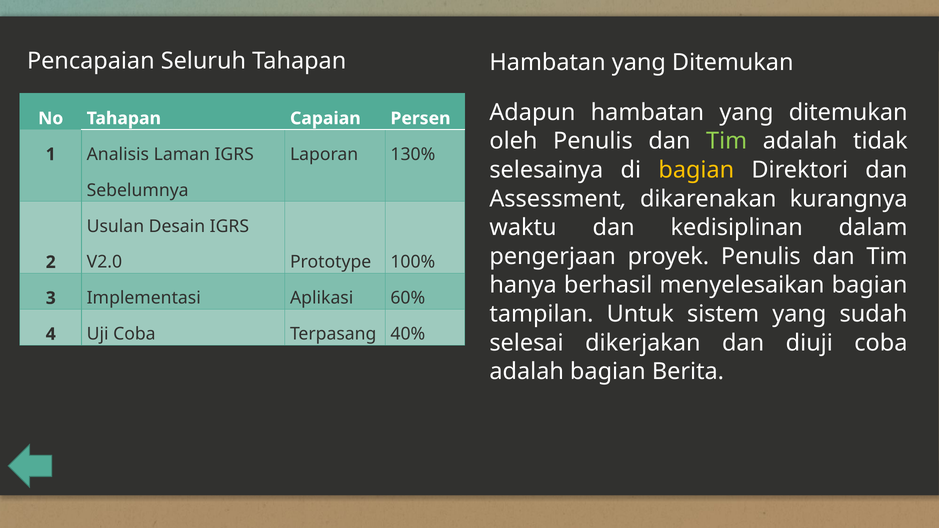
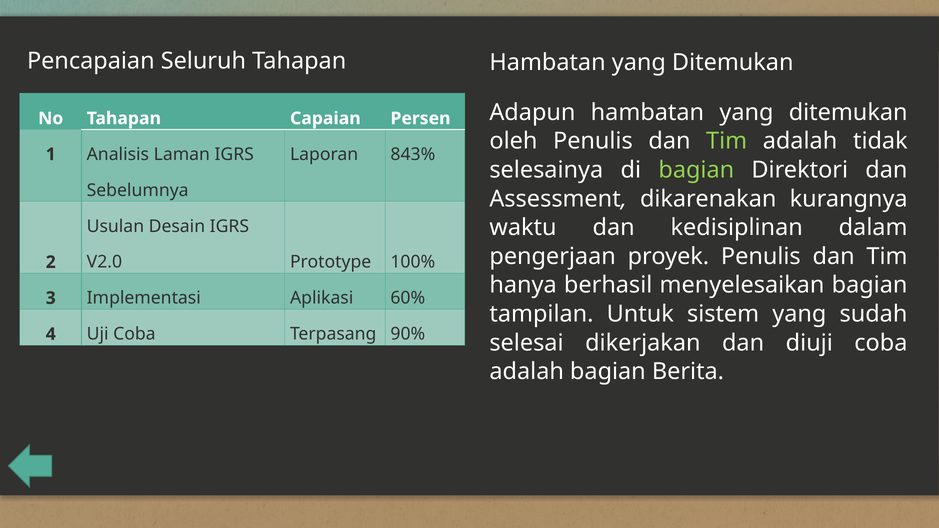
130%: 130% -> 843% (413, 154)
bagian colour: yellow -> light green (696, 170)
40%: 40% -> 90% (408, 334)
